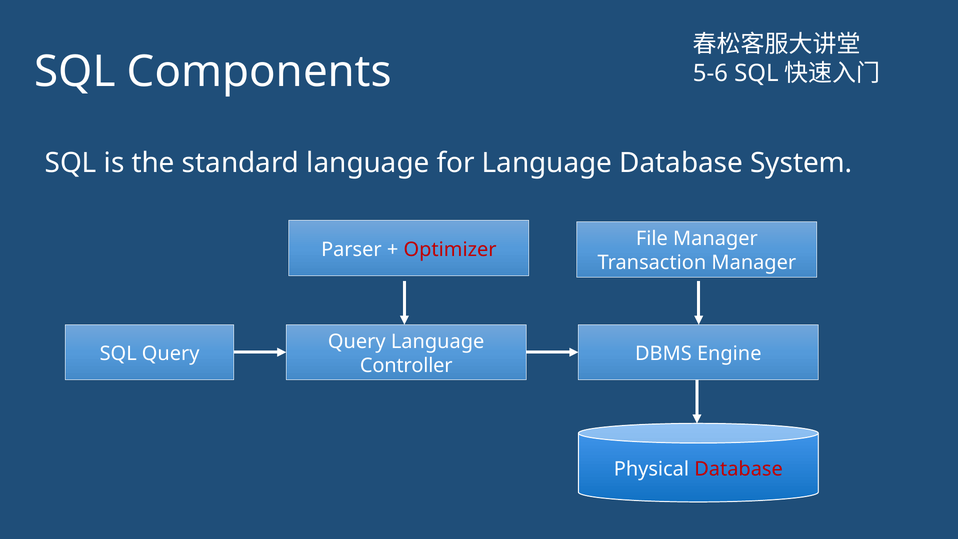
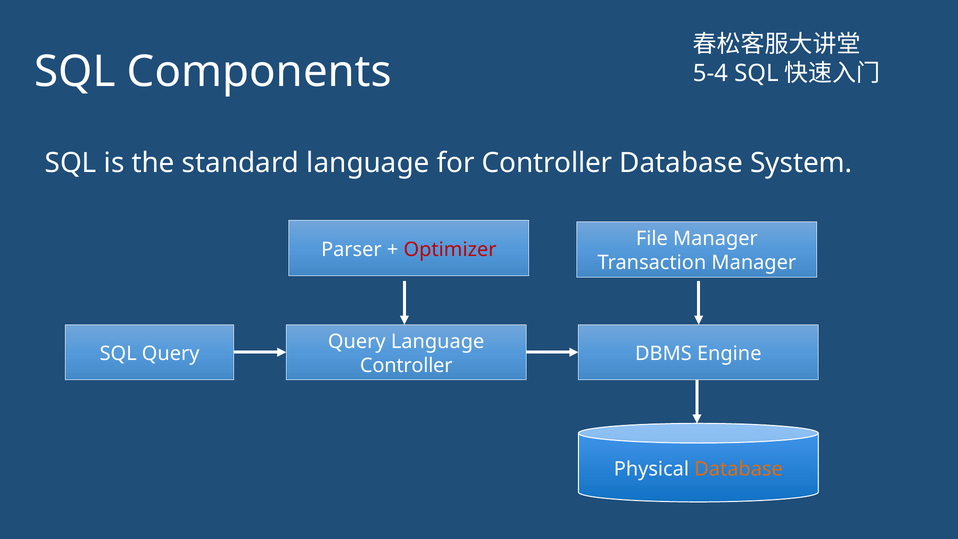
5-6: 5-6 -> 5-4 (710, 74)
for Language: Language -> Controller (547, 163)
Database colour: red -> orange (739, 469)
